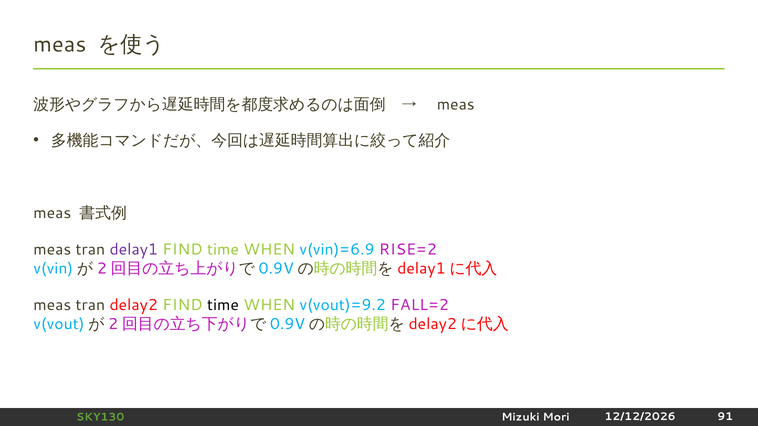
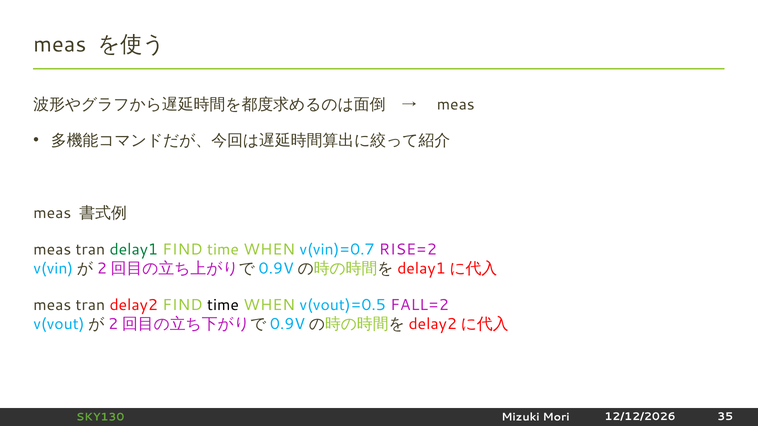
delay1 colour: purple -> green (134, 250)
v(vin)=6.9: v(vin)=6.9 -> v(vin)=0.7 (337, 250)
v(vout)=9.2: v(vout)=9.2 -> v(vout)=0.5 (343, 305)
91: 91 -> 35 (725, 417)
